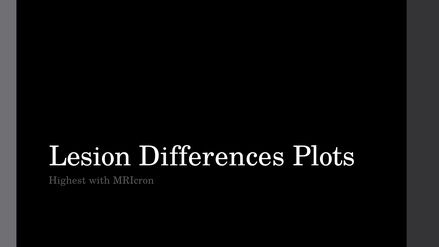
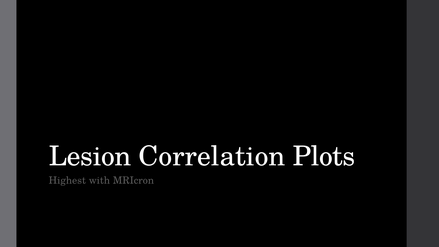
Differences: Differences -> Correlation (212, 157)
